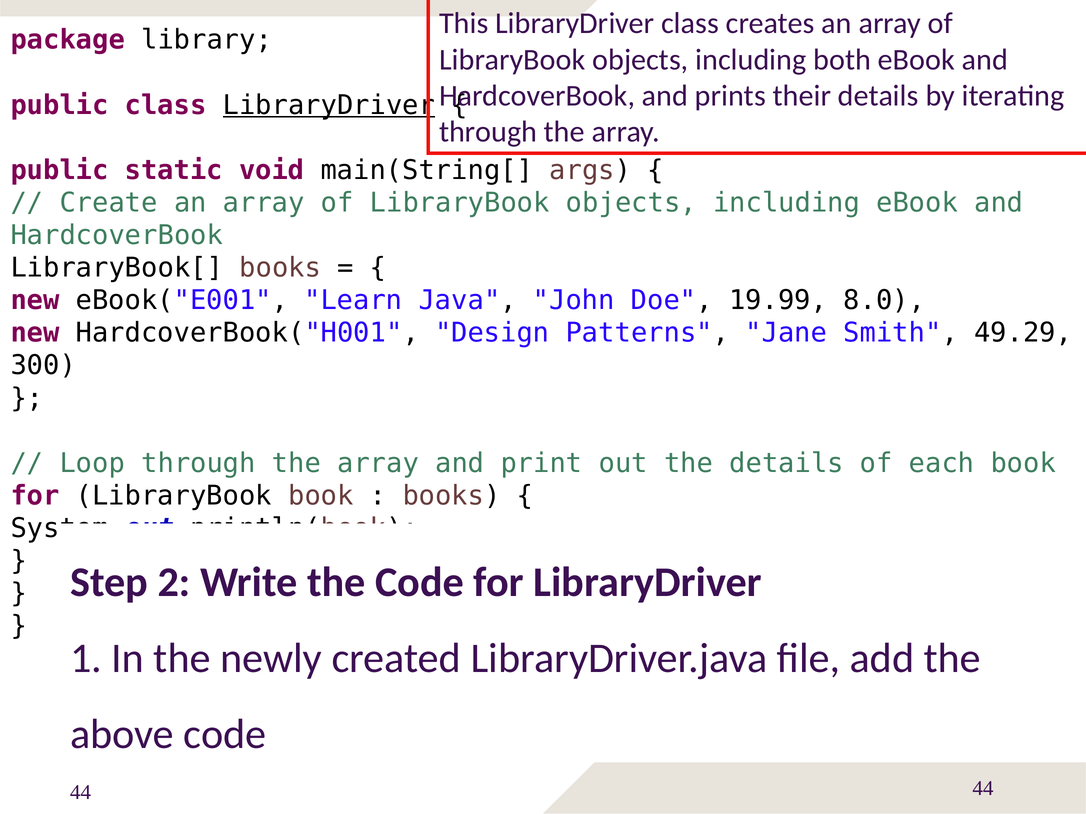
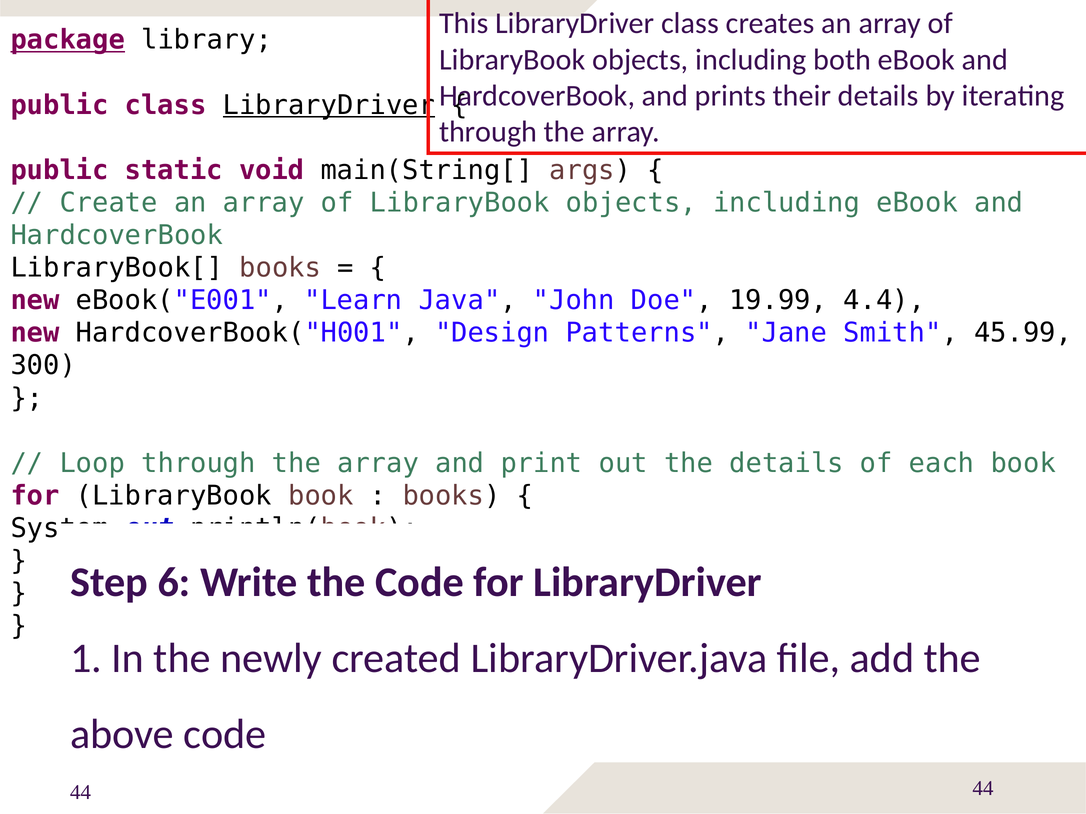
package underline: none -> present (68, 40)
8.0: 8.0 -> 4.4 (884, 301)
49.29: 49.29 -> 45.99 (1023, 333)
2: 2 -> 6 (174, 583)
